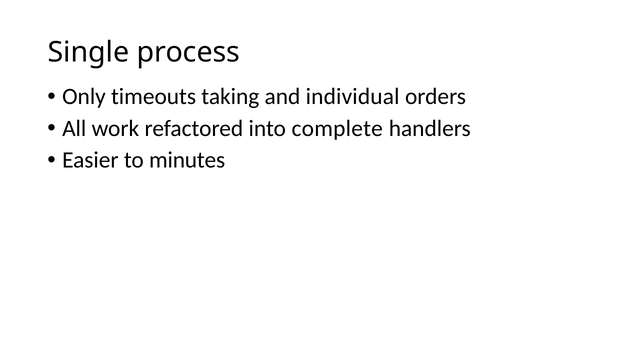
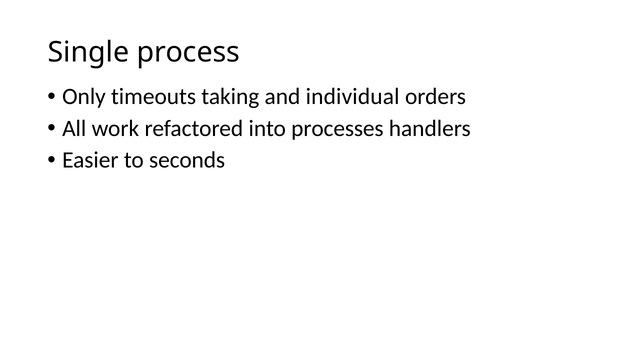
complete: complete -> processes (337, 128)
minutes: minutes -> seconds (187, 160)
